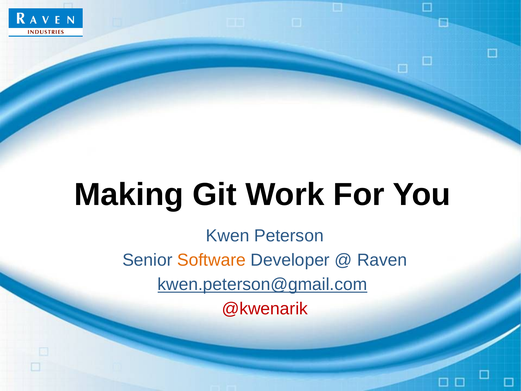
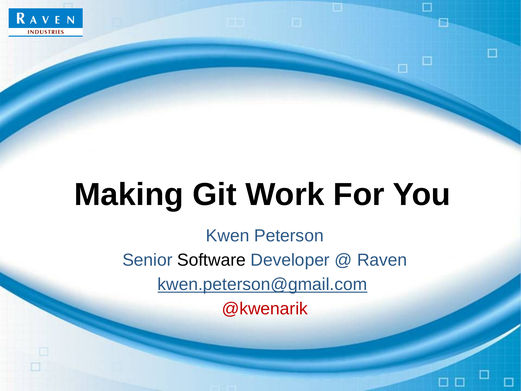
Software colour: orange -> black (212, 260)
